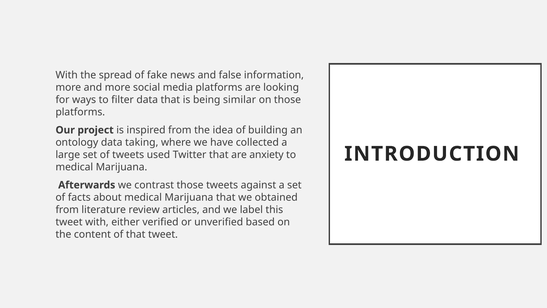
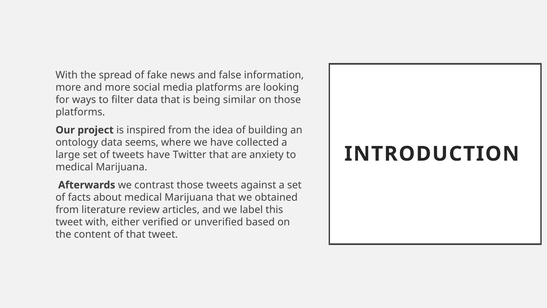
taking: taking -> seems (142, 142)
tweets used: used -> have (158, 155)
